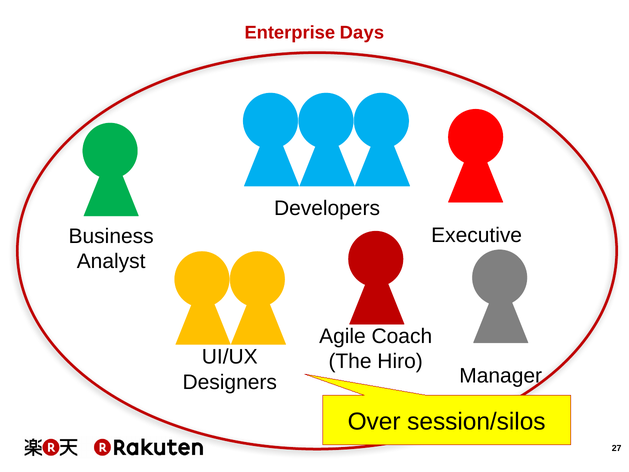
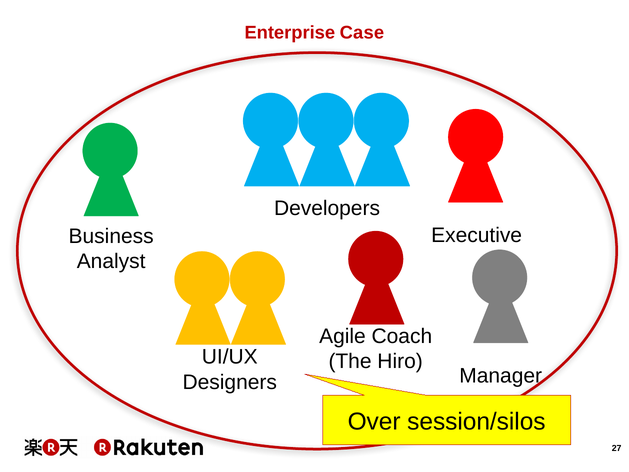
Days: Days -> Case (362, 33)
